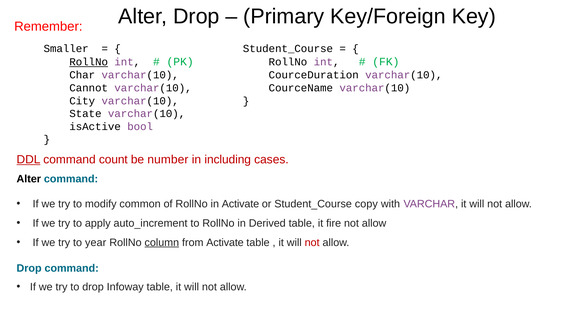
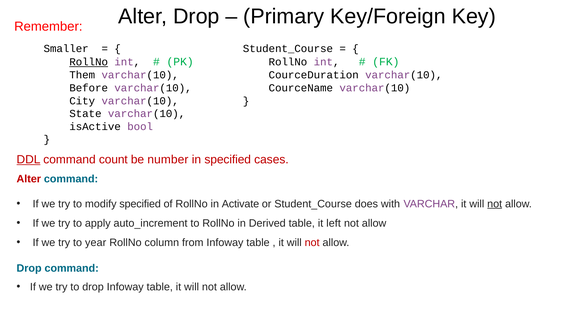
Char: Char -> Them (82, 75)
Cannot: Cannot -> Before (89, 88)
in including: including -> specified (228, 160)
Alter colour: black -> red (29, 179)
modify common: common -> specified (140, 204)
copy: copy -> does (366, 204)
not underline: none -> present (495, 204)
fire: fire -> left (334, 223)
column underline: present -> none (162, 242)
from Activate: Activate -> Infoway (225, 242)
